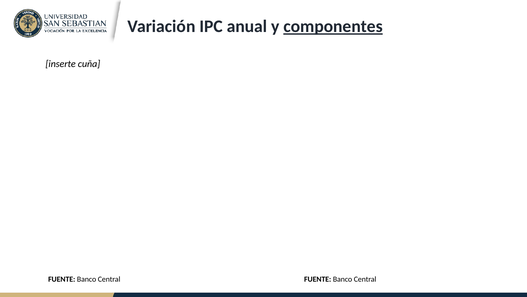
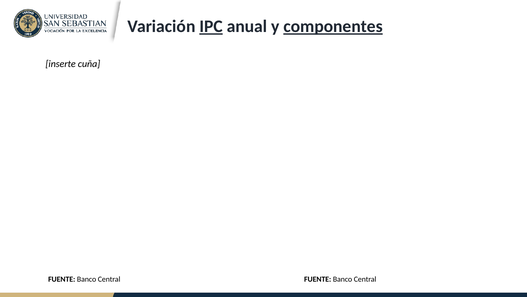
IPC underline: none -> present (211, 26)
